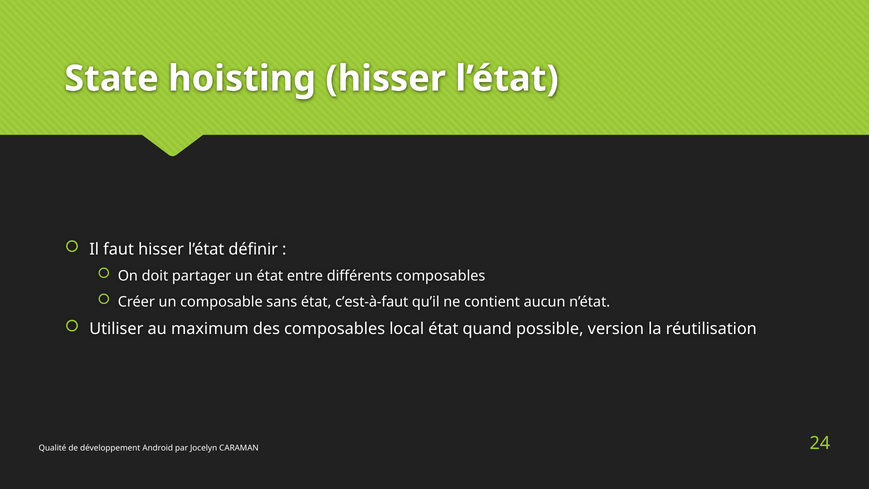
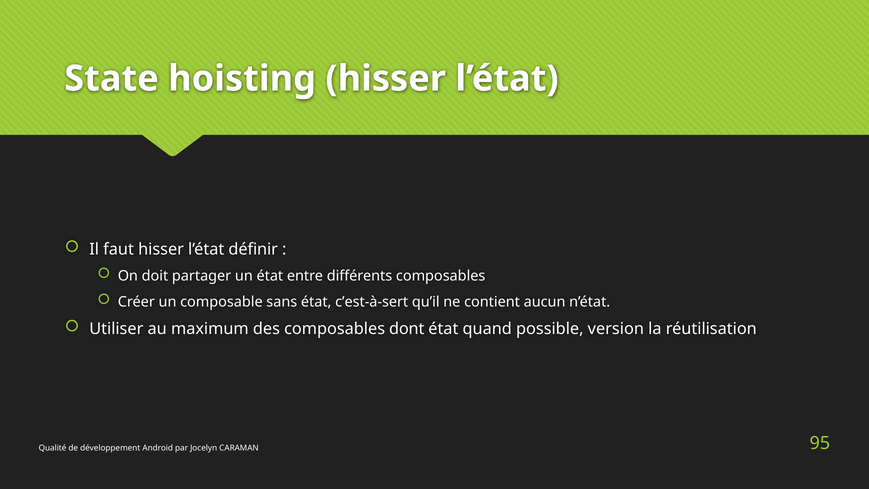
c’est-à-faut: c’est-à-faut -> c’est-à-sert (372, 302)
local: local -> dont (407, 329)
24: 24 -> 95 (820, 443)
